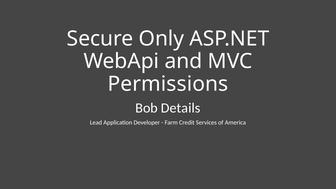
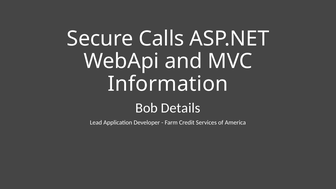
Only: Only -> Calls (161, 39)
Permissions: Permissions -> Information (168, 84)
